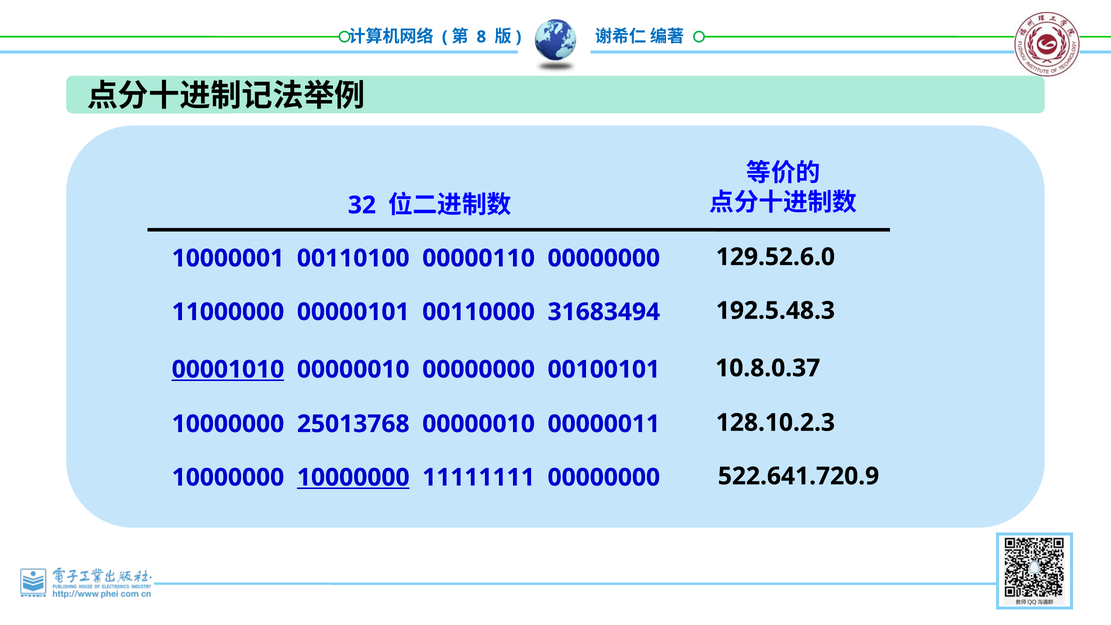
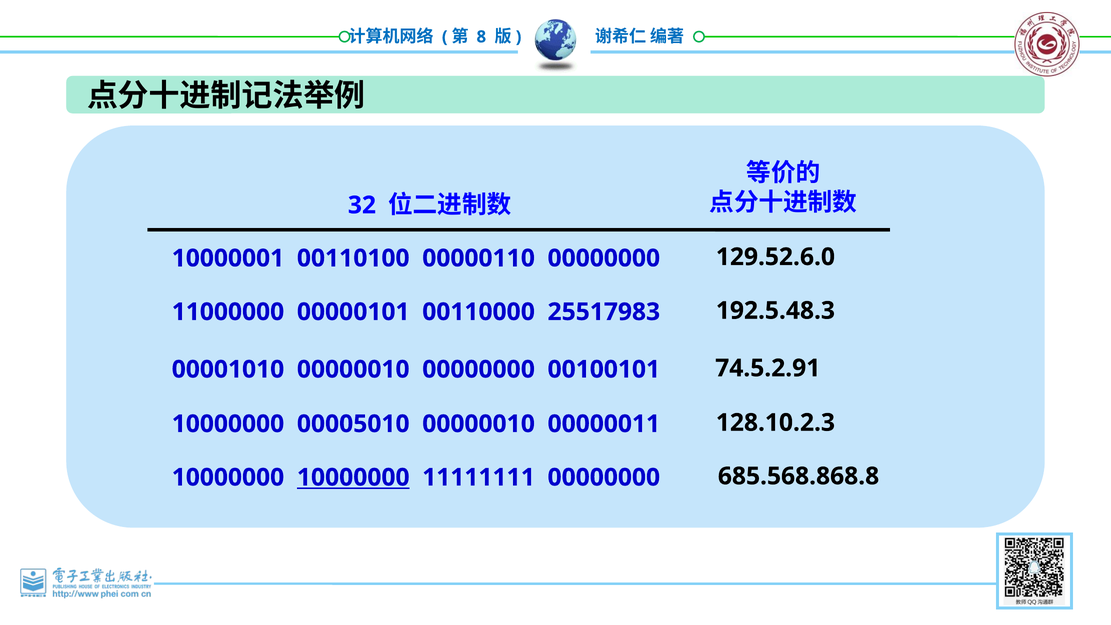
31683494: 31683494 -> 25517983 (604, 312)
00001010 underline: present -> none (228, 369)
10.8.0.37: 10.8.0.37 -> 74.5.2.91 (768, 368)
25013768: 25013768 -> 00005010 (353, 424)
522.641.720.9: 522.641.720.9 -> 685.568.868.8 (799, 476)
